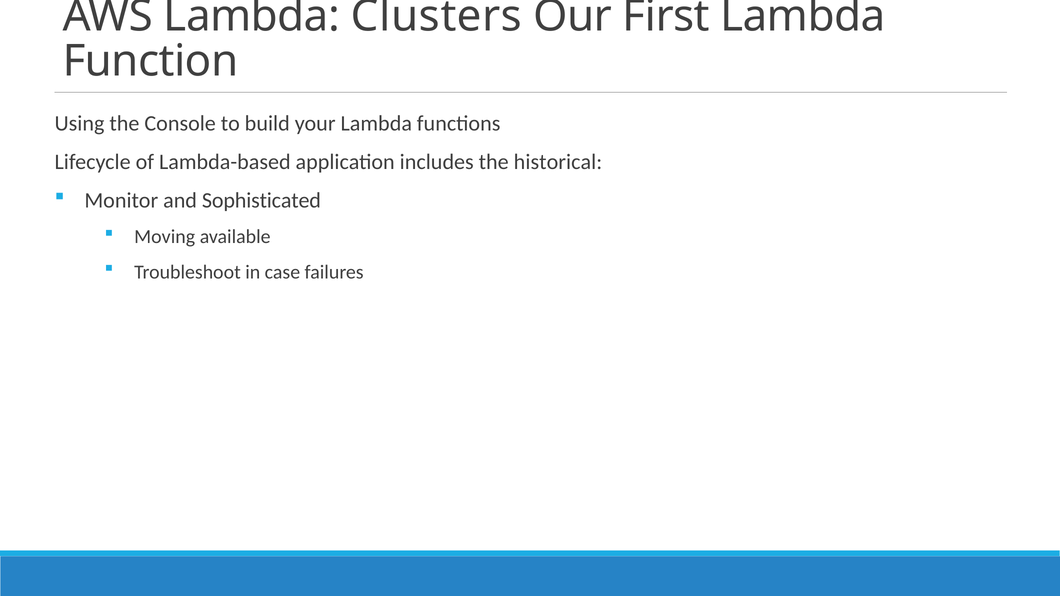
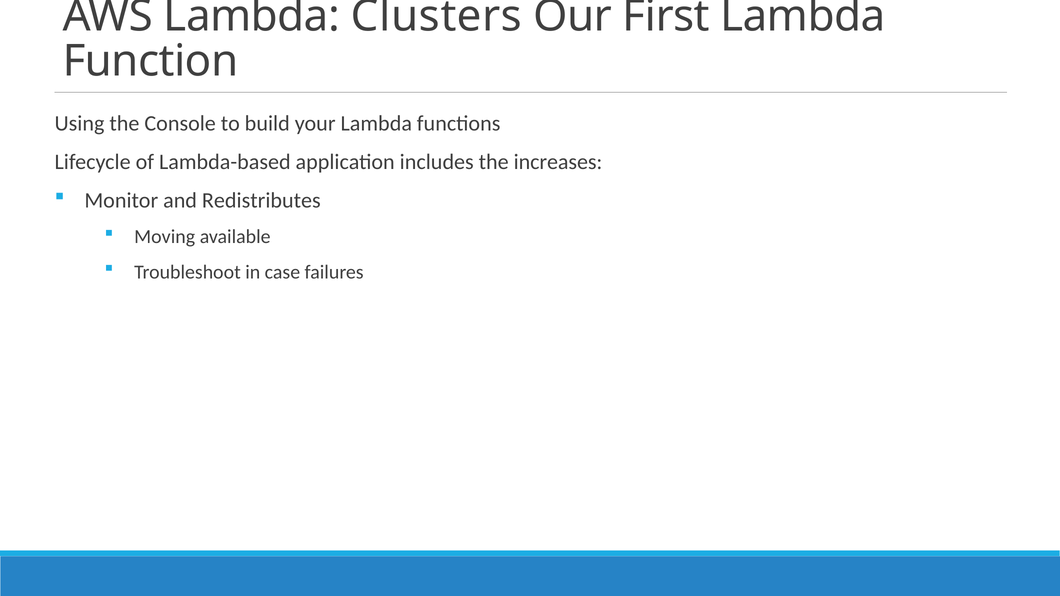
historical: historical -> increases (558, 162)
Sophisticated: Sophisticated -> Redistributes (261, 200)
